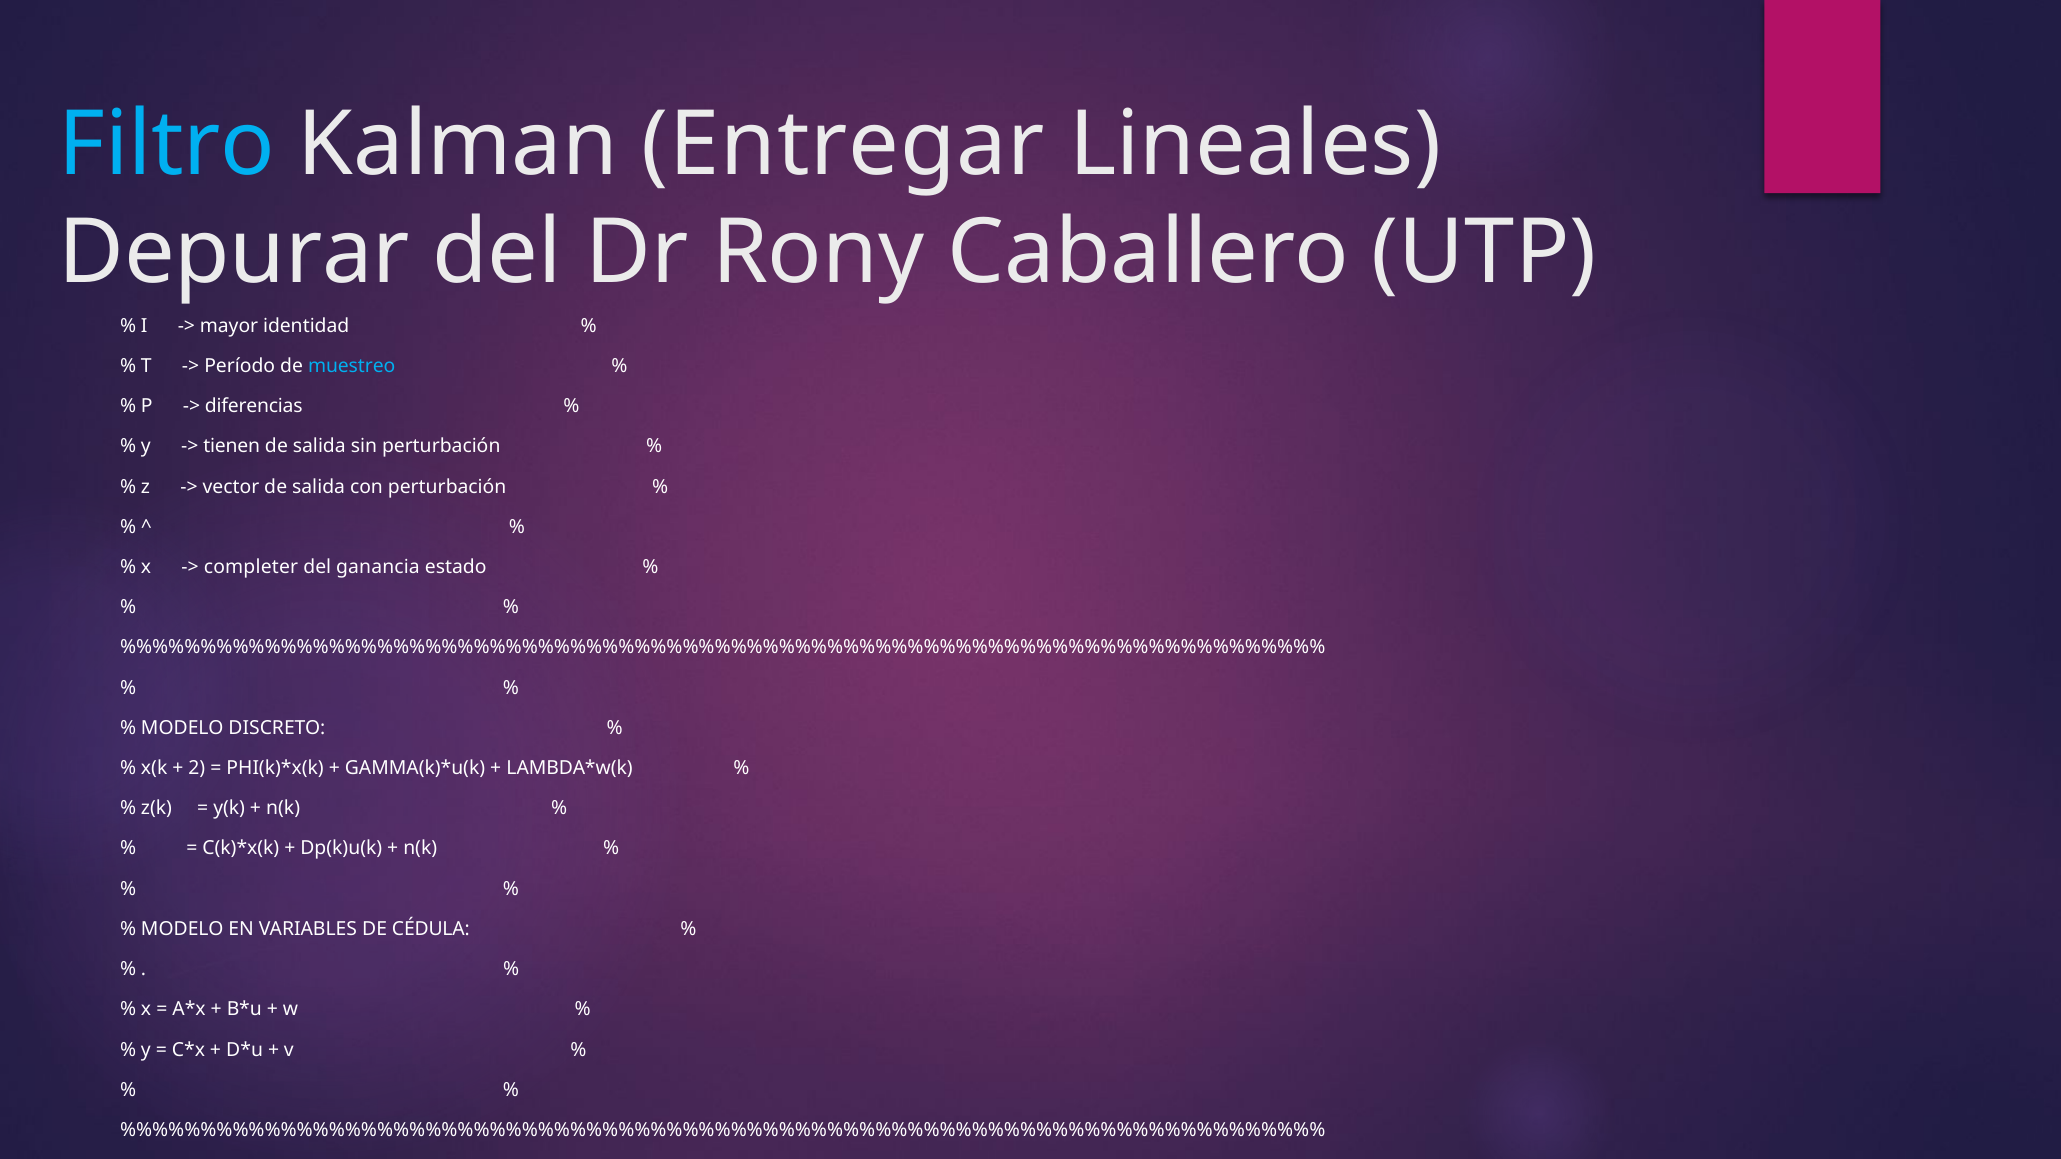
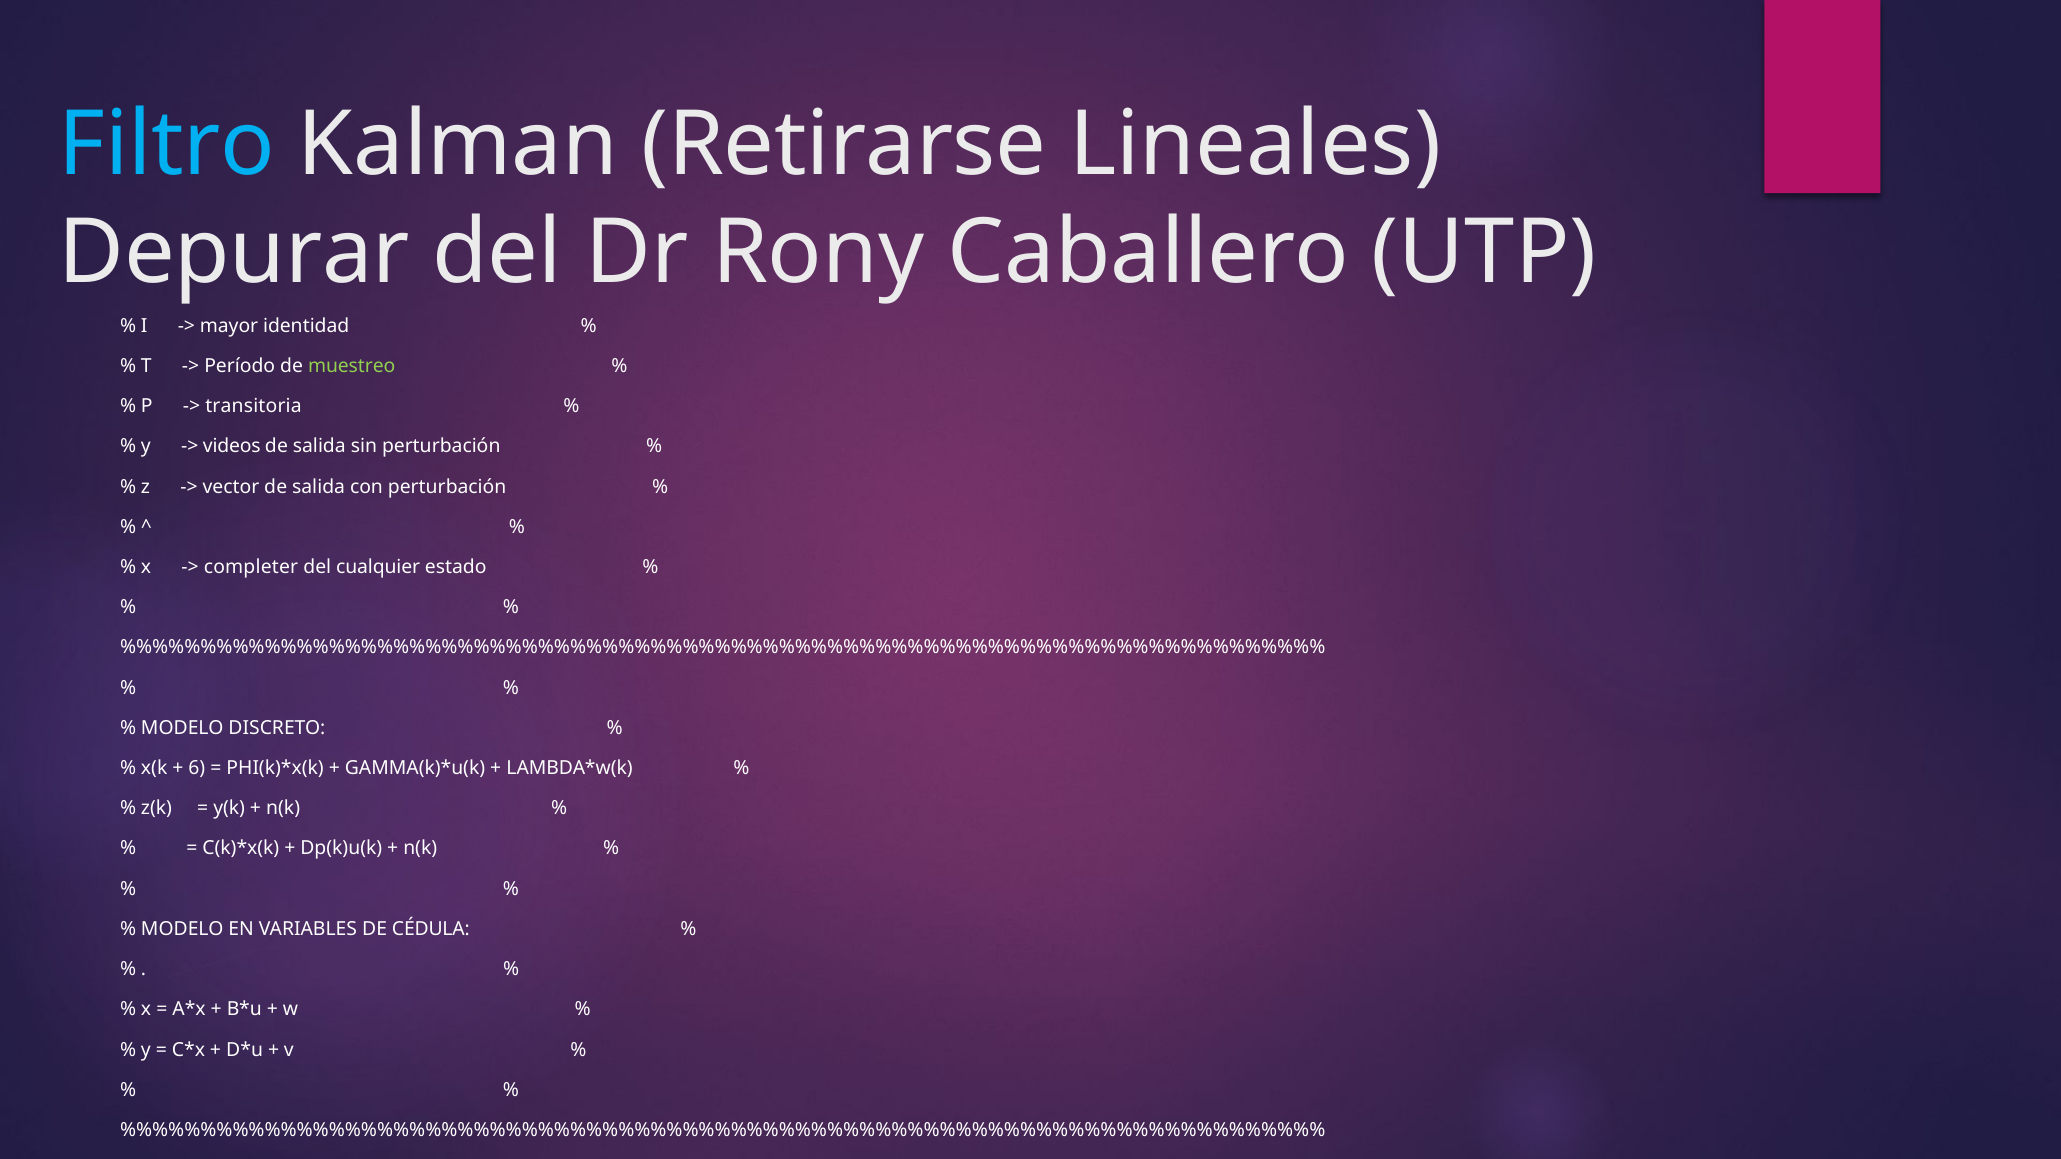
Entregar: Entregar -> Retirarse (844, 145)
muestreo colour: light blue -> light green (352, 366)
diferencias: diferencias -> transitoria (254, 406)
tienen: tienen -> videos (232, 447)
ganancia: ganancia -> cualquier (378, 567)
2: 2 -> 6 (197, 768)
